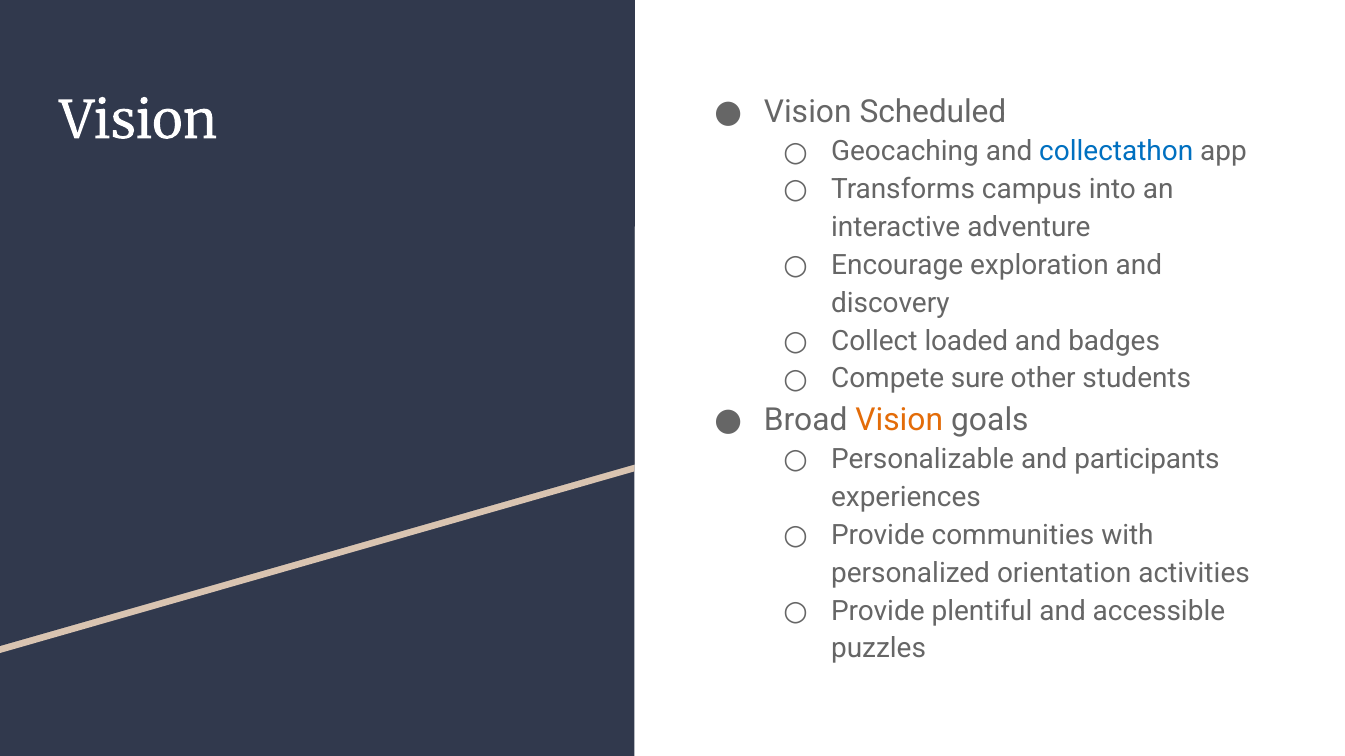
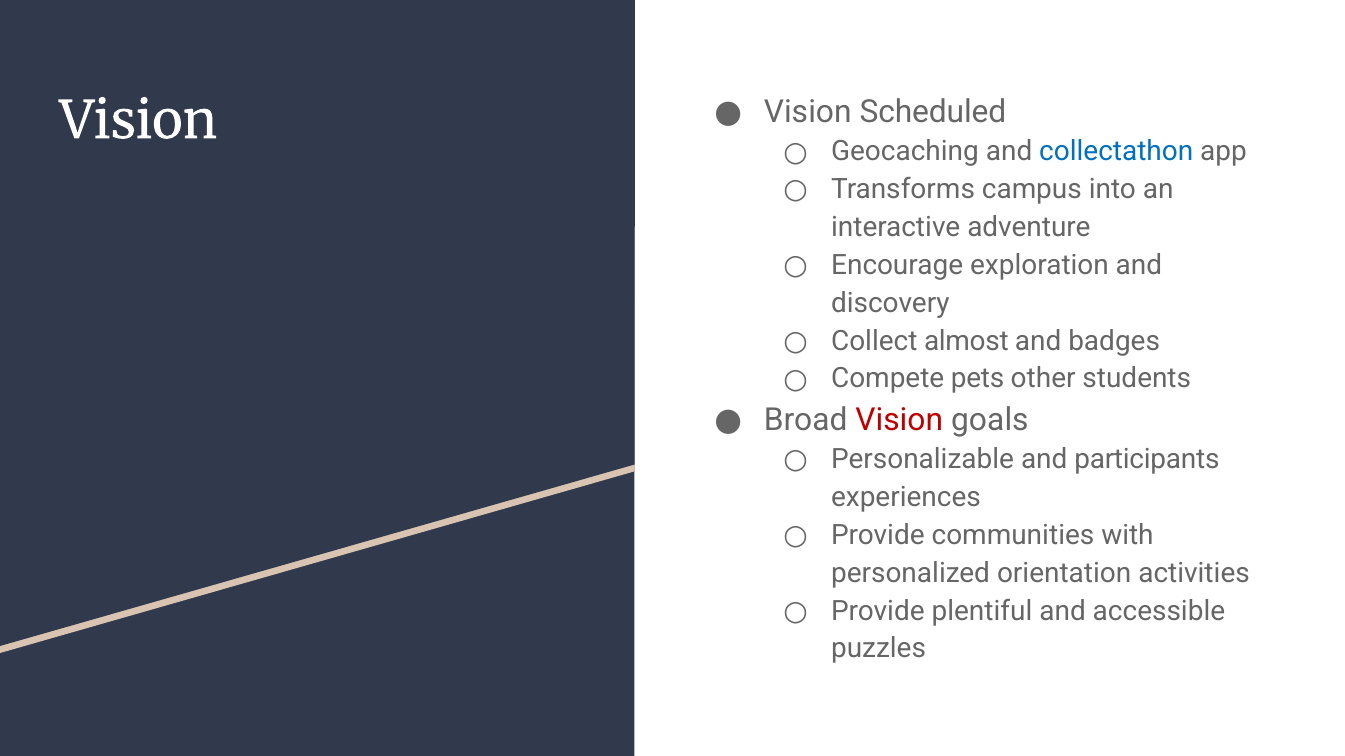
loaded: loaded -> almost (966, 341)
sure: sure -> pets (978, 379)
Vision colour: orange -> red (899, 420)
